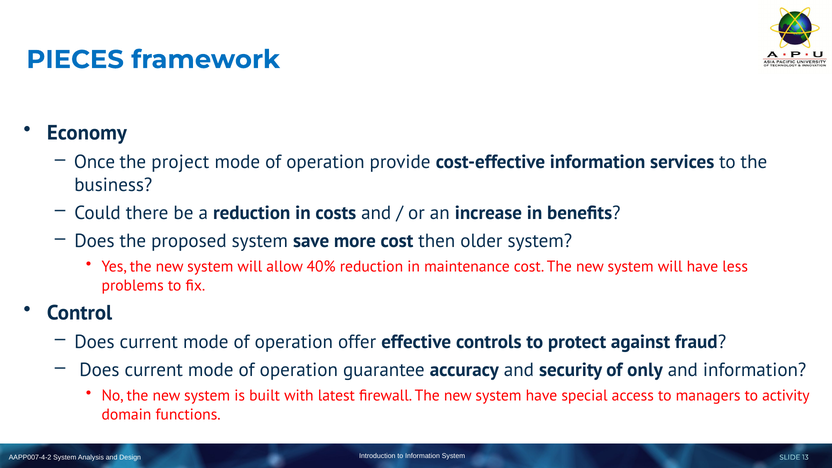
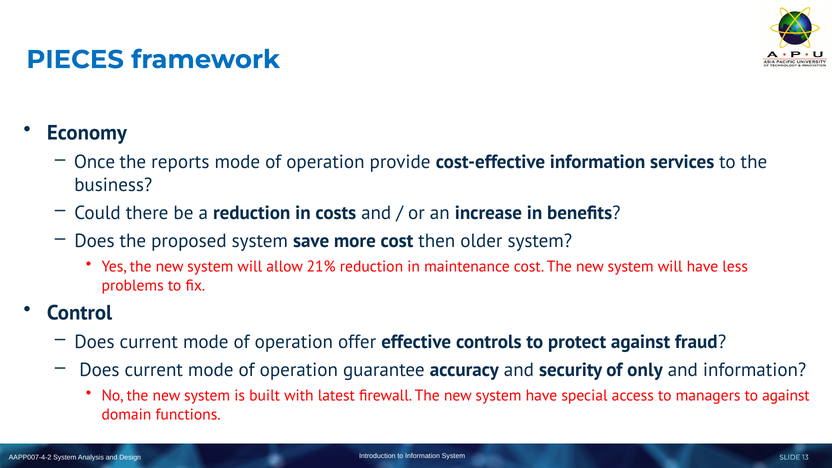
project: project -> reports (180, 162)
40%: 40% -> 21% (321, 267)
to activity: activity -> against (786, 396)
